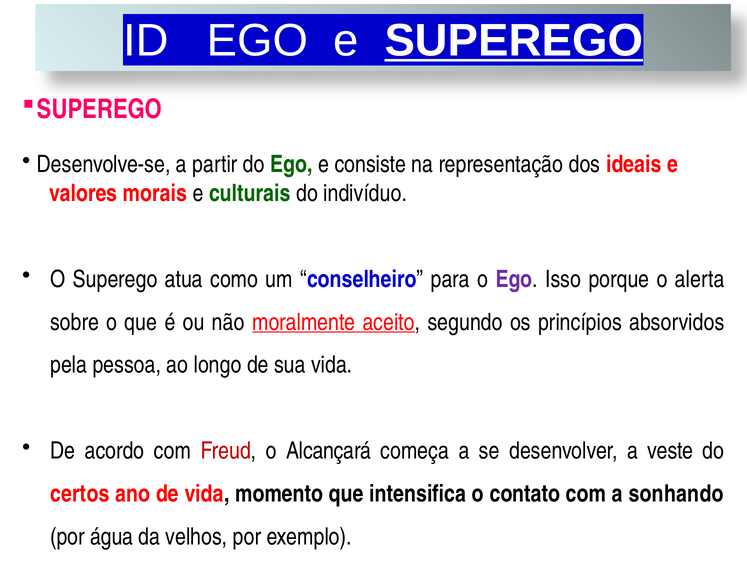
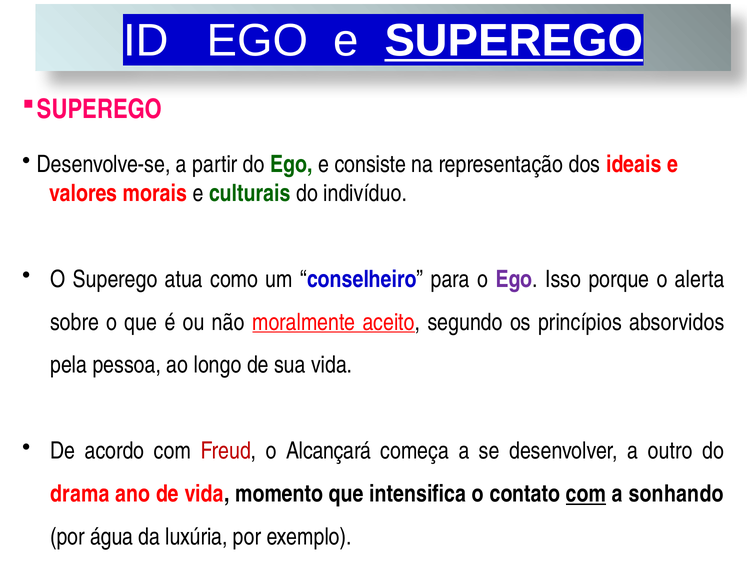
veste: veste -> outro (670, 450)
certos: certos -> drama (80, 493)
com underline: none -> present (586, 493)
velhos: velhos -> luxúria (196, 536)
